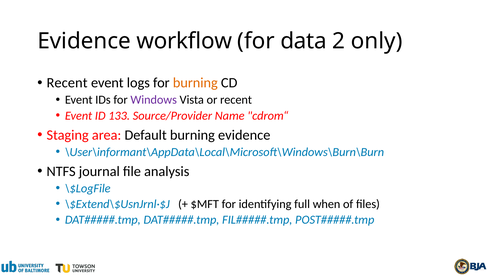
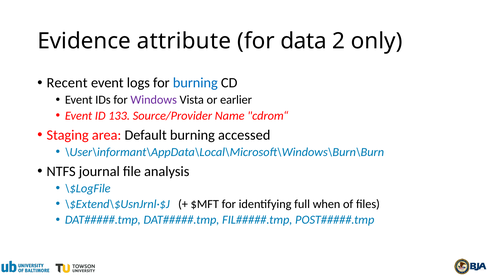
workflow: workflow -> attribute (184, 41)
burning colour: orange -> blue (195, 83)
or recent: recent -> earlier (236, 100)
burning evidence: evidence -> accessed (244, 135)
